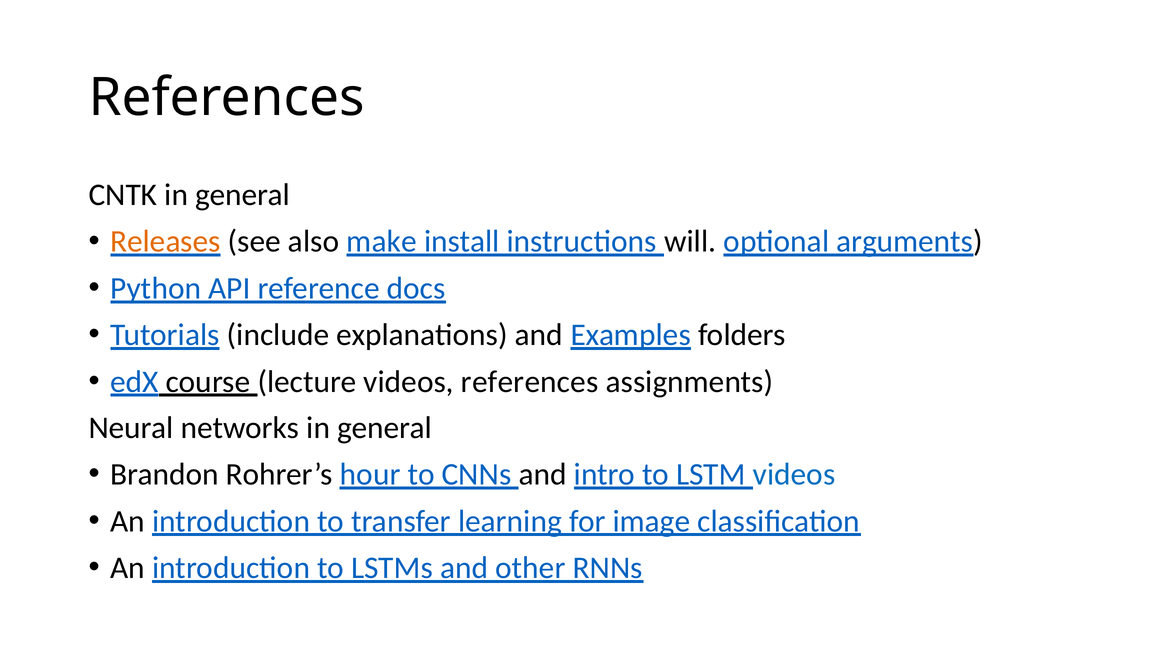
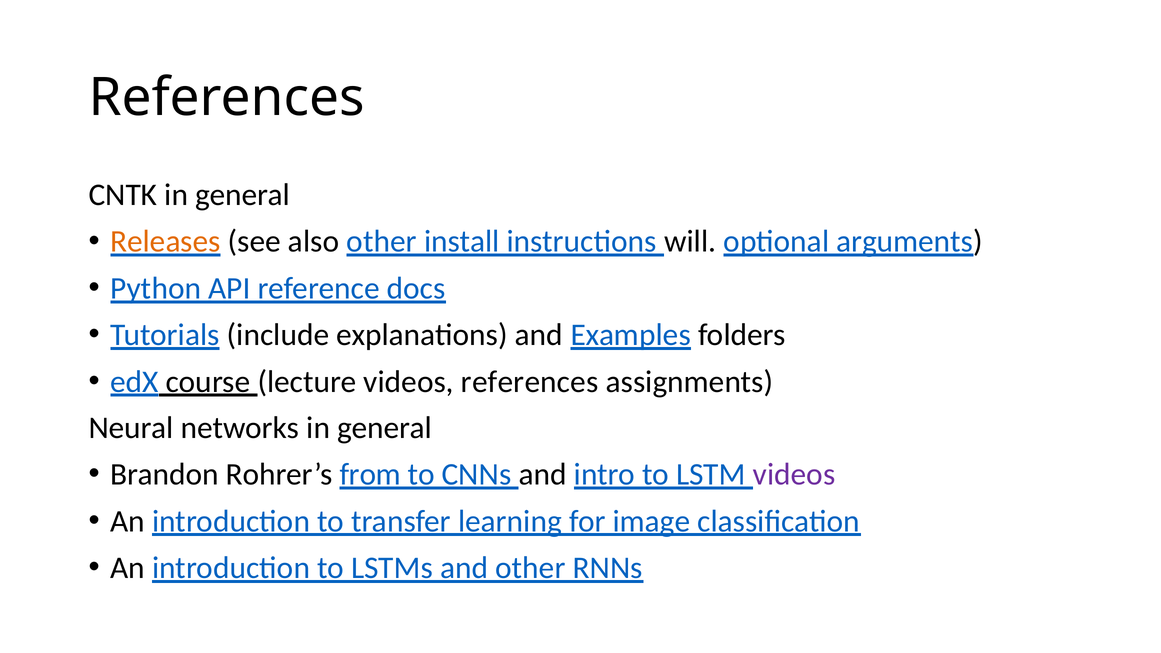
also make: make -> other (382, 242)
hour: hour -> from (370, 474)
videos colour: blue -> purple (794, 474)
